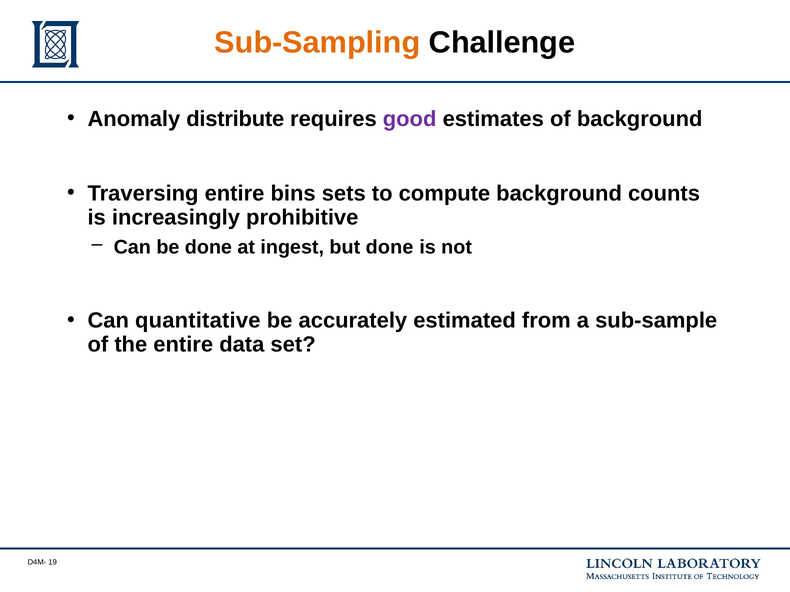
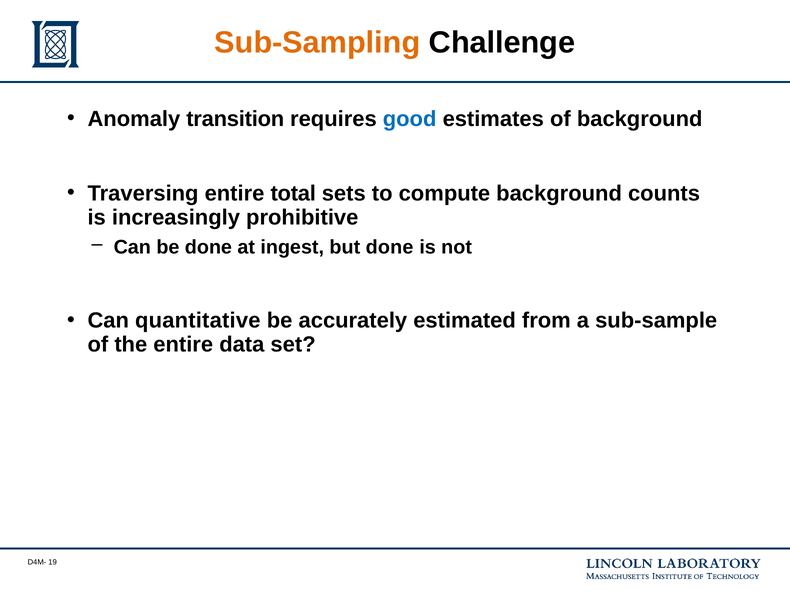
distribute: distribute -> transition (235, 119)
good colour: purple -> blue (410, 119)
bins: bins -> total (293, 194)
